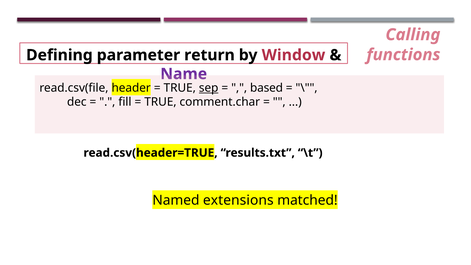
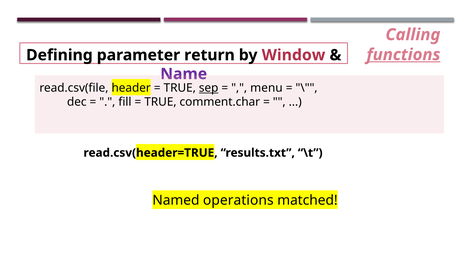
functions underline: none -> present (403, 55)
based: based -> menu (266, 88)
extensions: extensions -> operations (238, 200)
